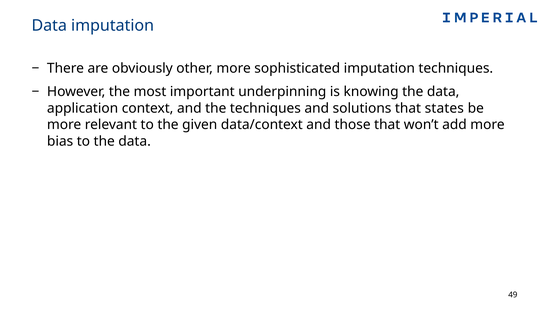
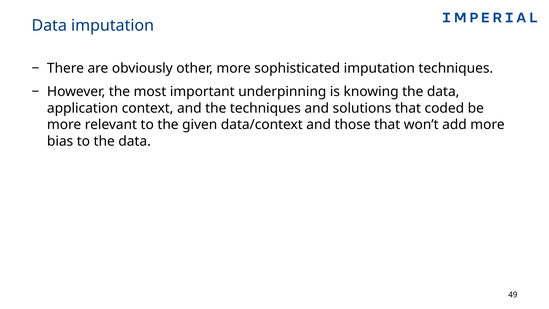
states: states -> coded (444, 108)
